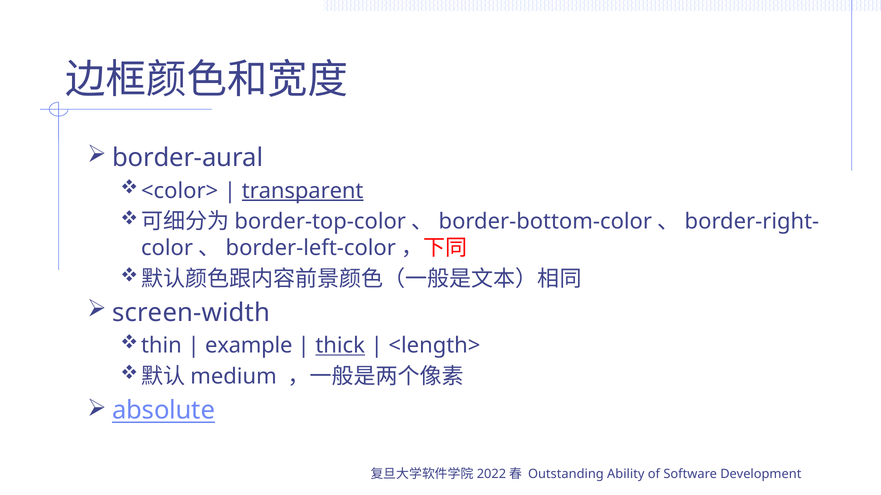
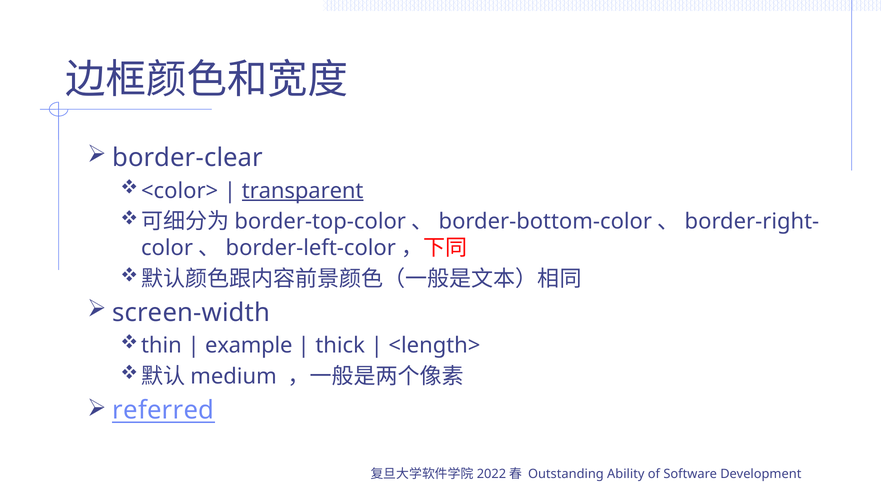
border-aural: border-aural -> border-clear (188, 158)
thick underline: present -> none (340, 346)
absolute: absolute -> referred (163, 411)
